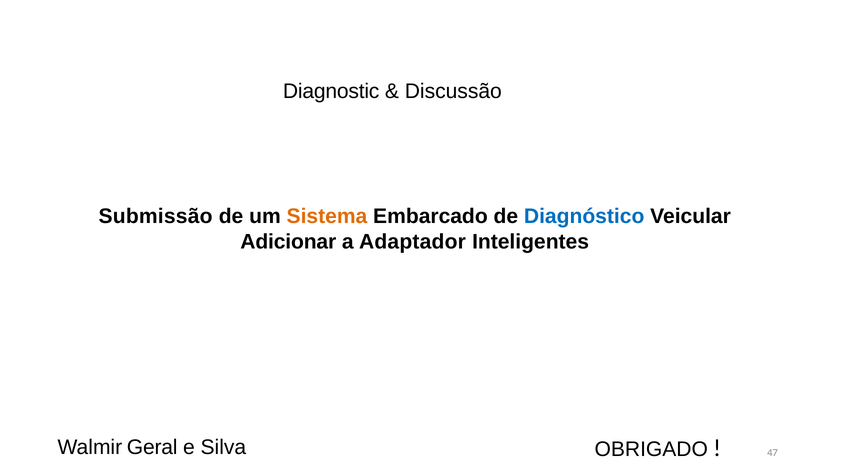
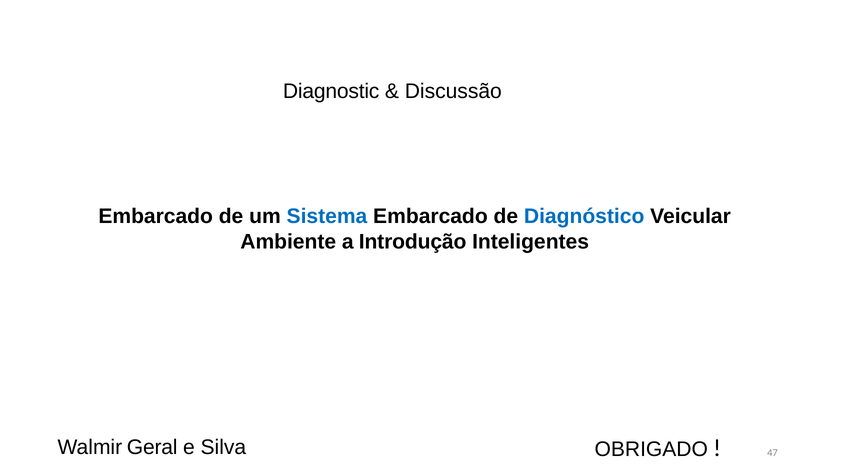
Submissão: Submissão -> Embarcado (156, 216)
Sistema colour: orange -> blue (327, 216)
Adicionar: Adicionar -> Ambiente (288, 241)
Adaptador: Adaptador -> Introdução (413, 241)
